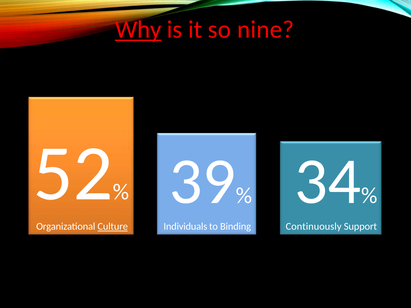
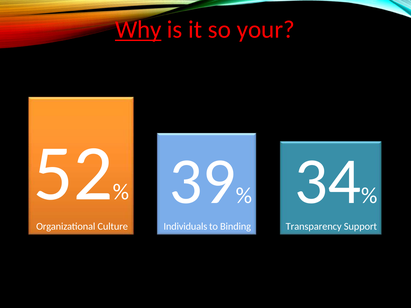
nine: nine -> your (266, 30)
Continuously: Continuously -> Transparency (314, 227)
Culture underline: present -> none (113, 227)
